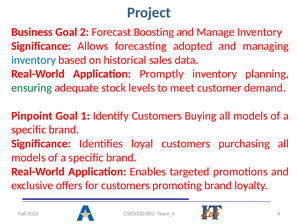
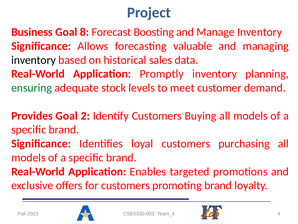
2: 2 -> 8 (85, 32)
adopted: adopted -> valuable (193, 46)
inventory colour: blue -> black (34, 60)
Pinpoint: Pinpoint -> Provides (32, 116)
1: 1 -> 2 (85, 116)
